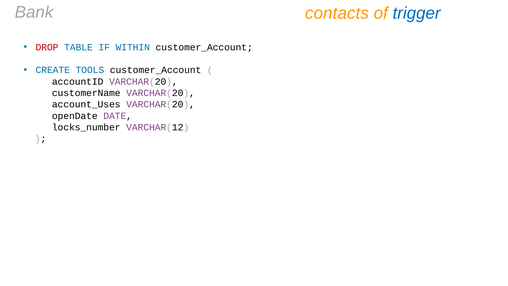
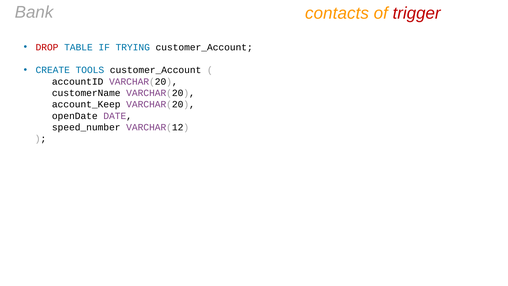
trigger colour: blue -> red (417, 13)
WITHIN: WITHIN -> TRYING (133, 47)
account_Uses: account_Uses -> account_Keep (86, 104)
locks_number: locks_number -> speed_number (86, 127)
